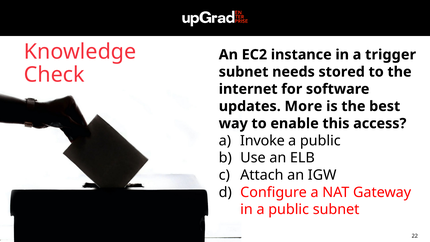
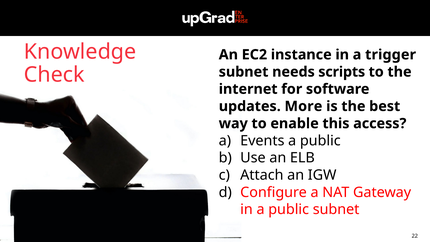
stored: stored -> scripts (342, 72)
Invoke: Invoke -> Events (262, 141)
